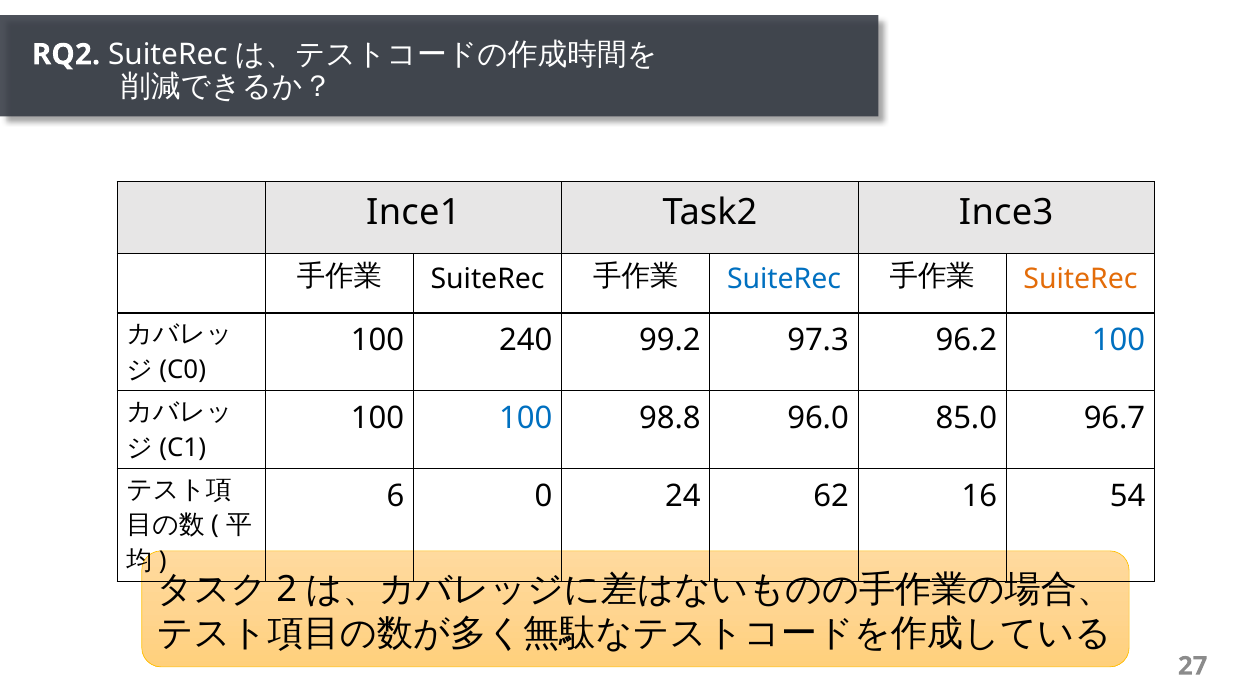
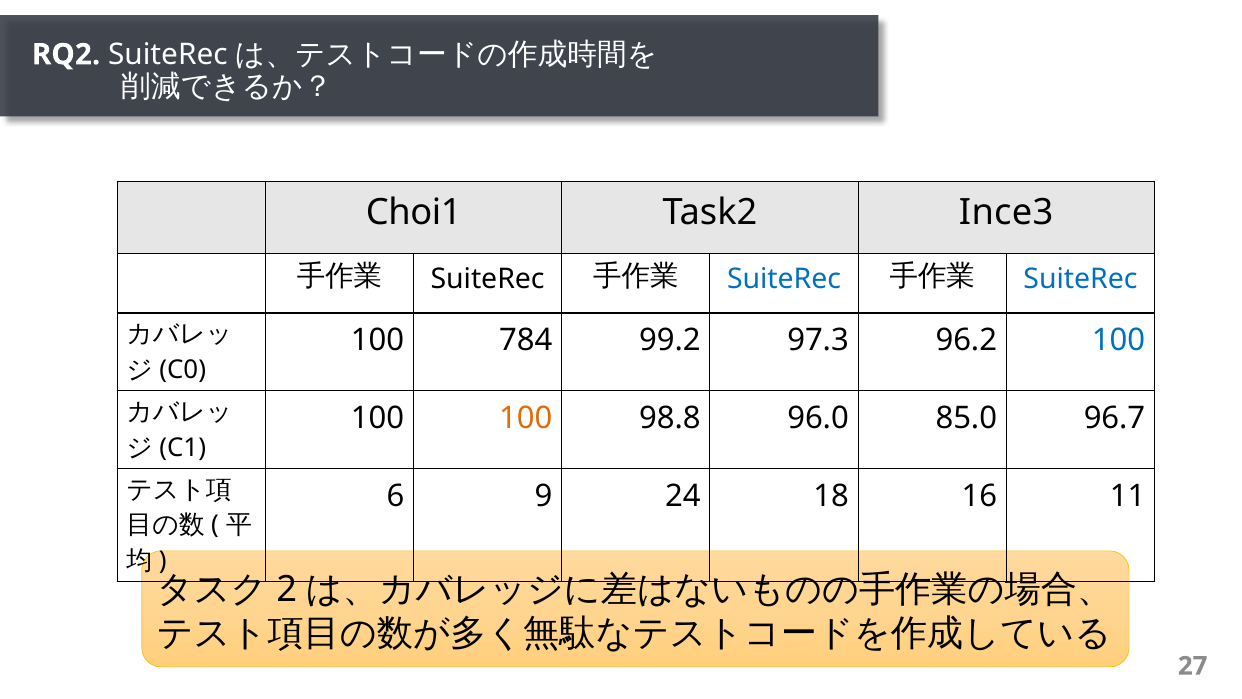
Ince1: Ince1 -> Choi1 (414, 213)
SuiteRec colour: orange -> blue (1080, 279)
240: 240 -> 784 (526, 340)
100 colour: blue -> orange (526, 418)
0: 0 -> 9 (544, 496)
62: 62 -> 18 (831, 496)
54: 54 -> 11 (1128, 496)
